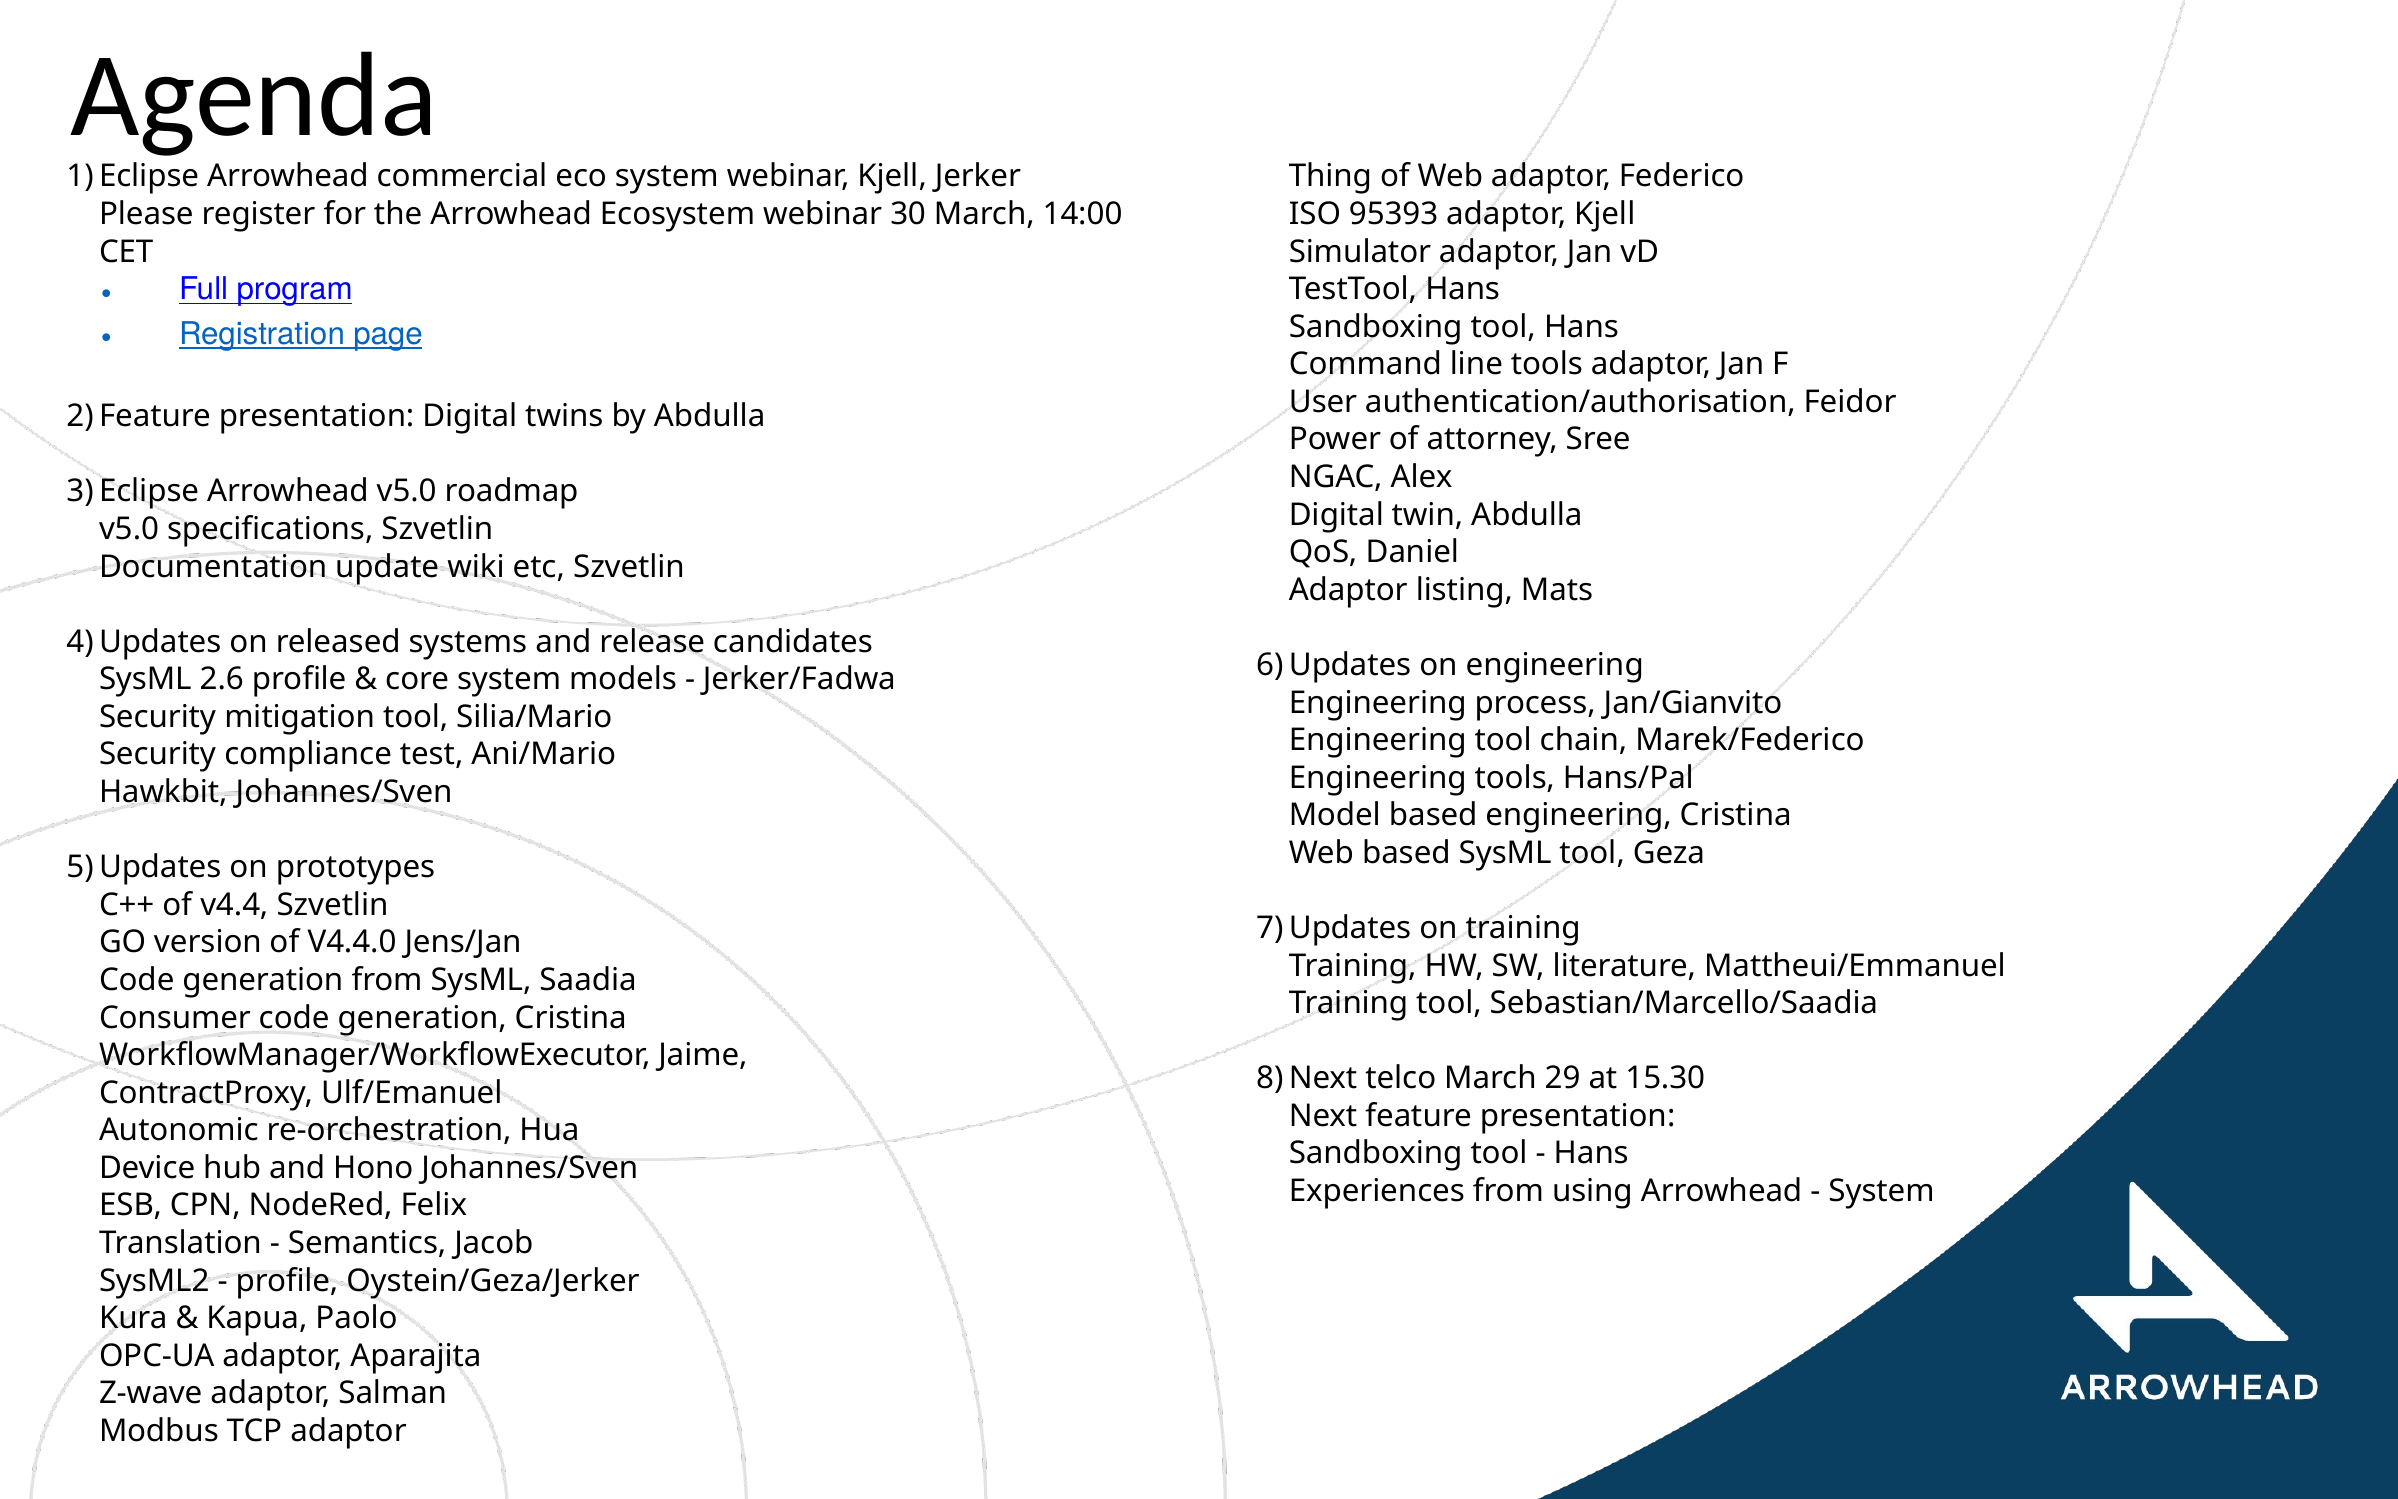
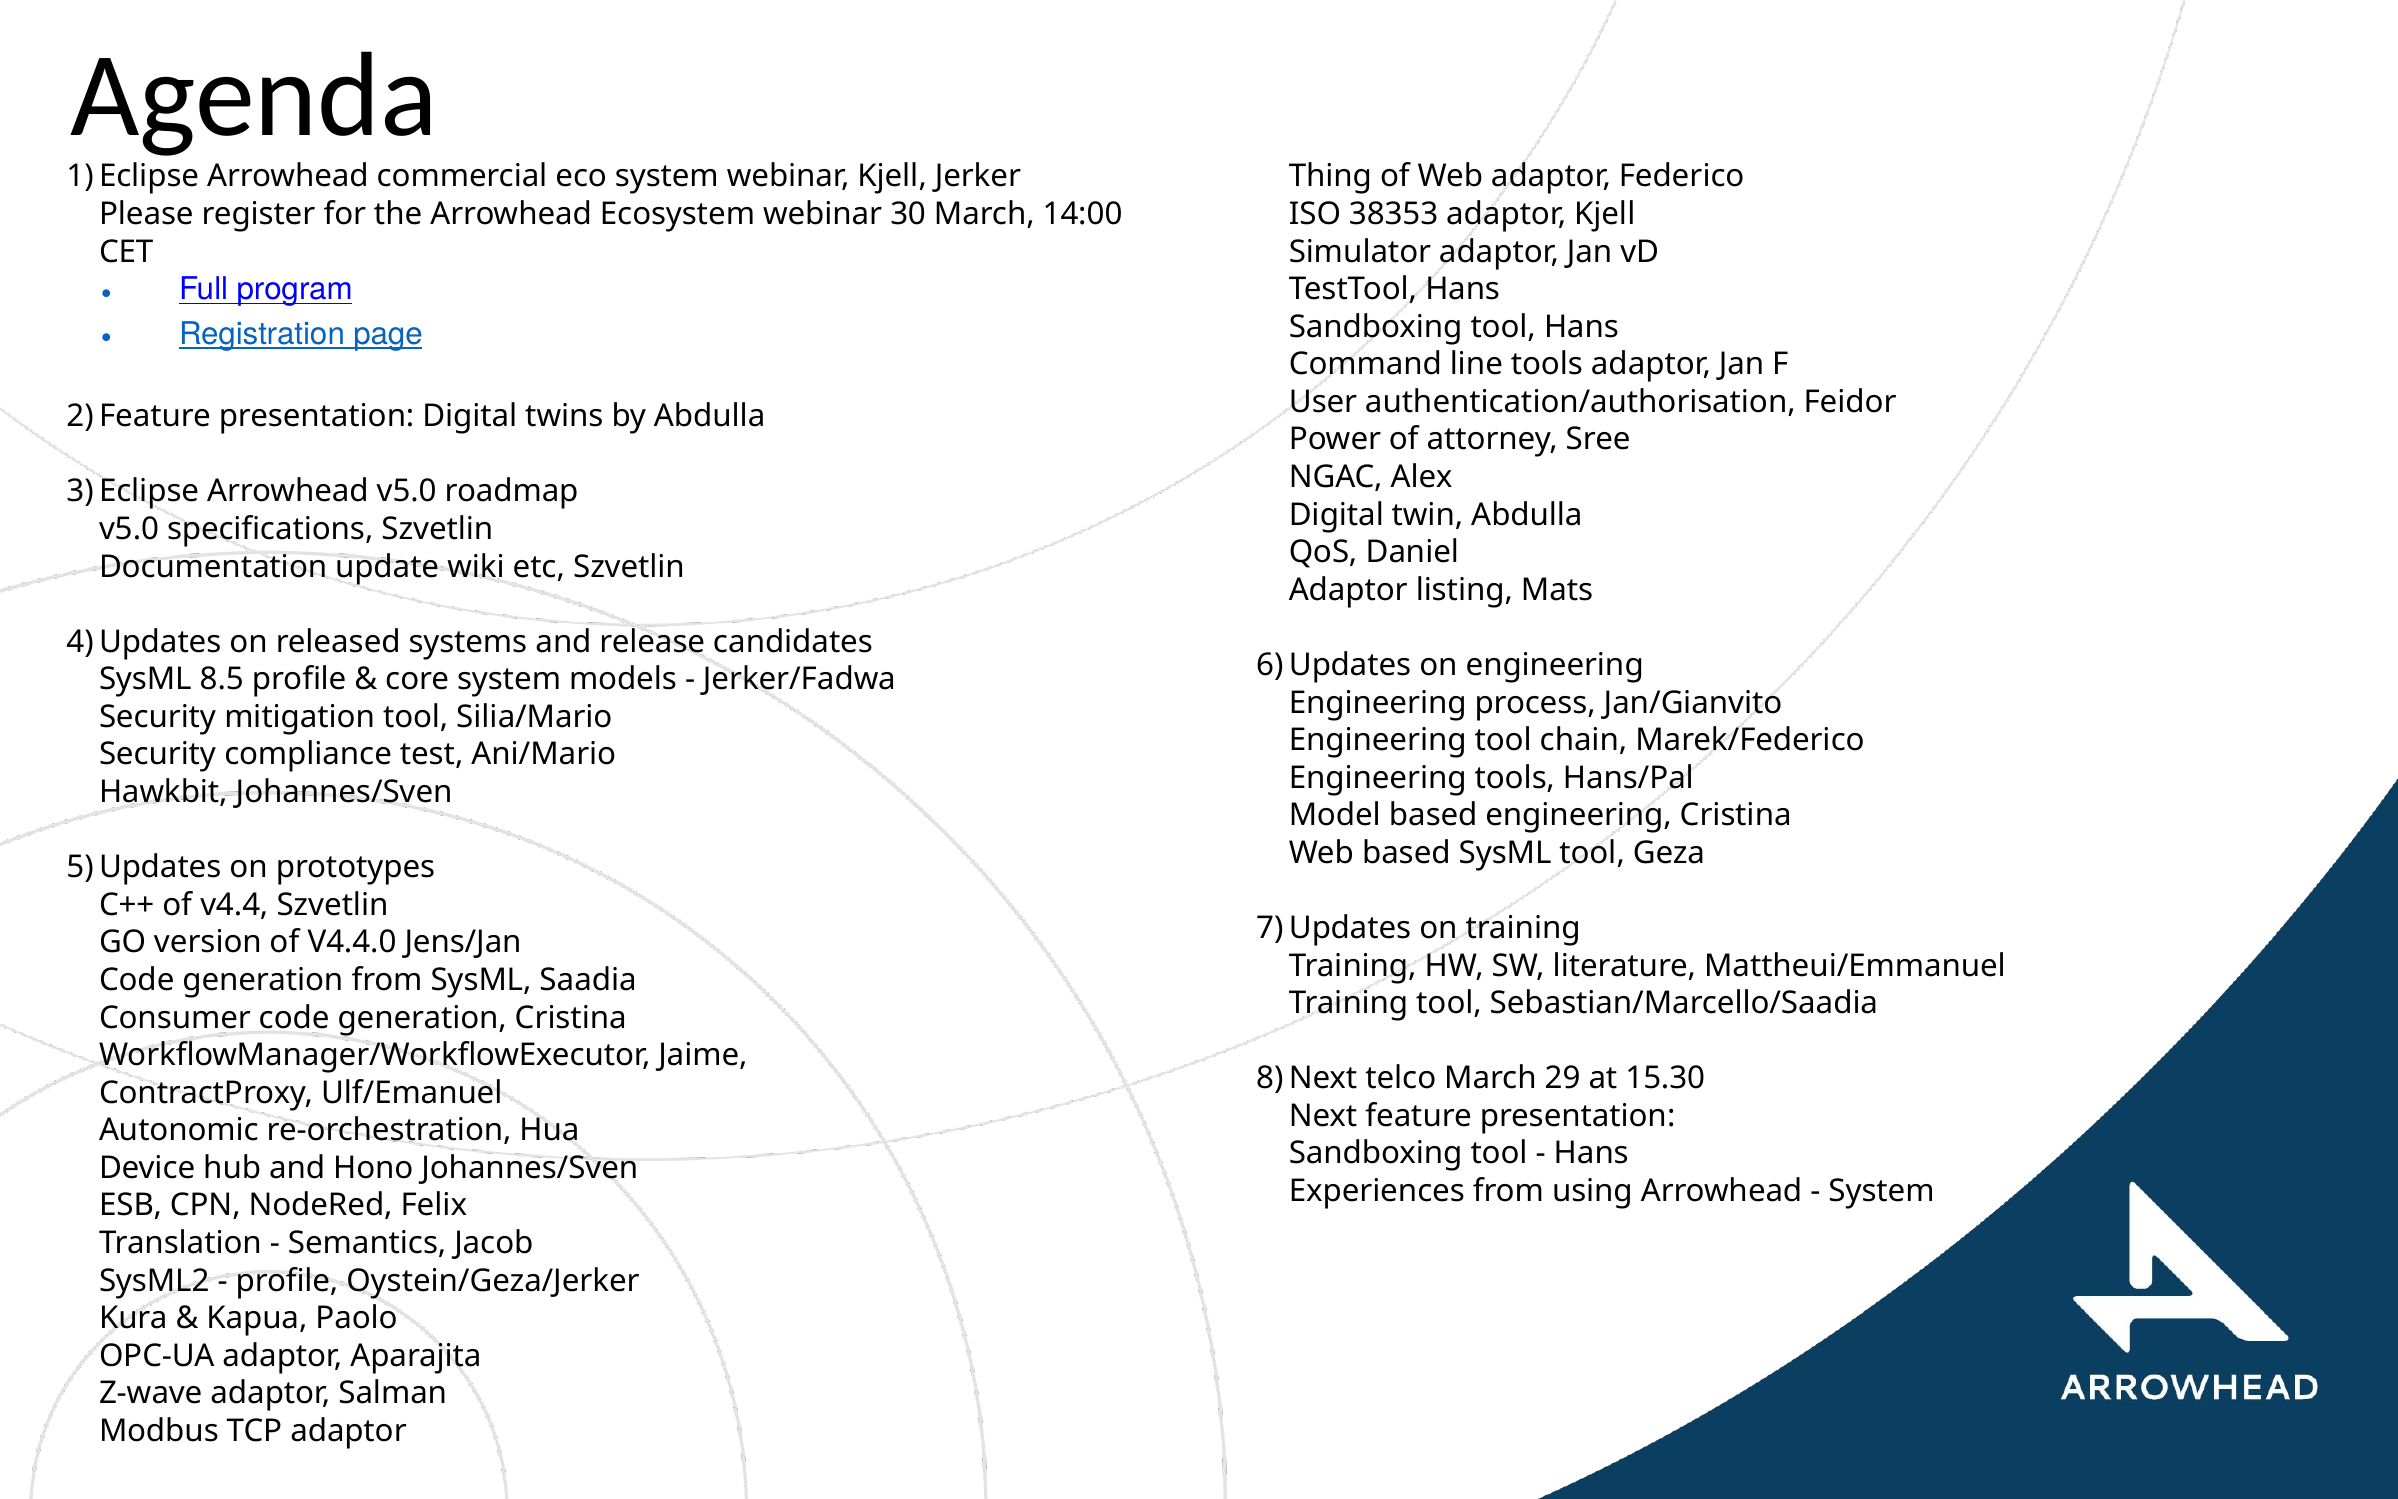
95393: 95393 -> 38353 (1394, 214)
2.6: 2.6 -> 8.5 (222, 679)
